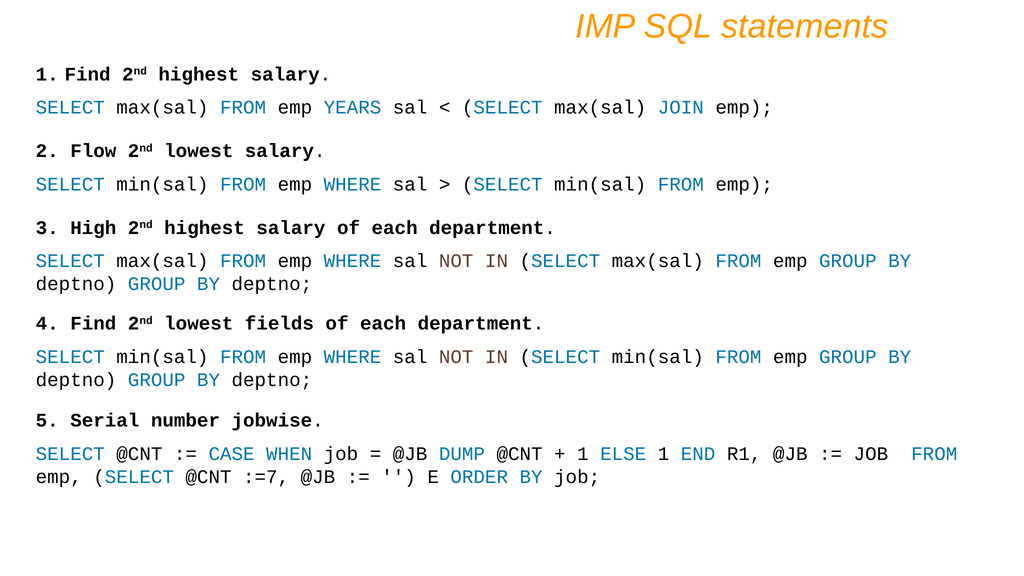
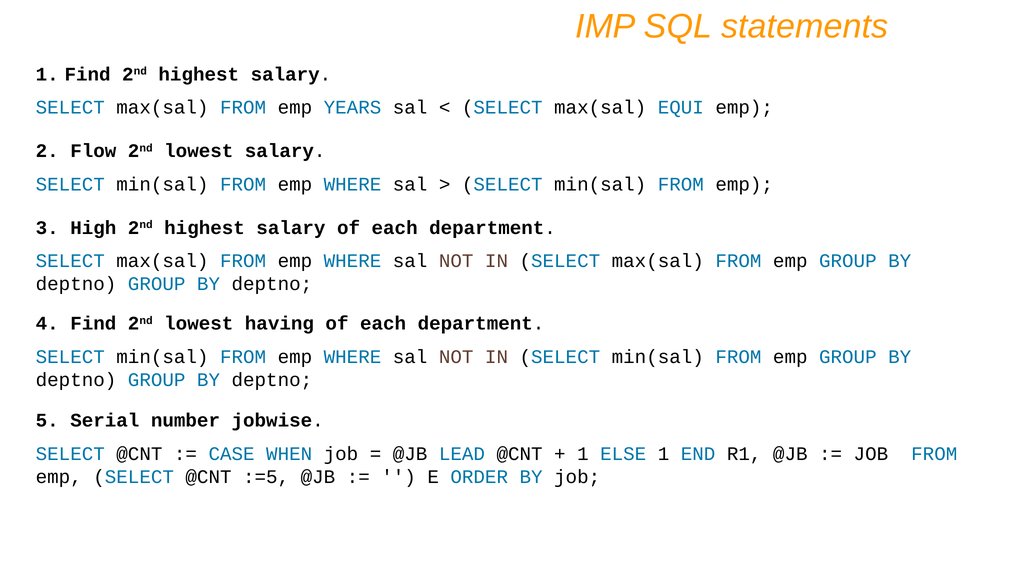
JOIN: JOIN -> EQUI (681, 107)
fields: fields -> having (279, 324)
DUMP: DUMP -> LEAD (462, 454)
:=7: :=7 -> :=5 (266, 477)
